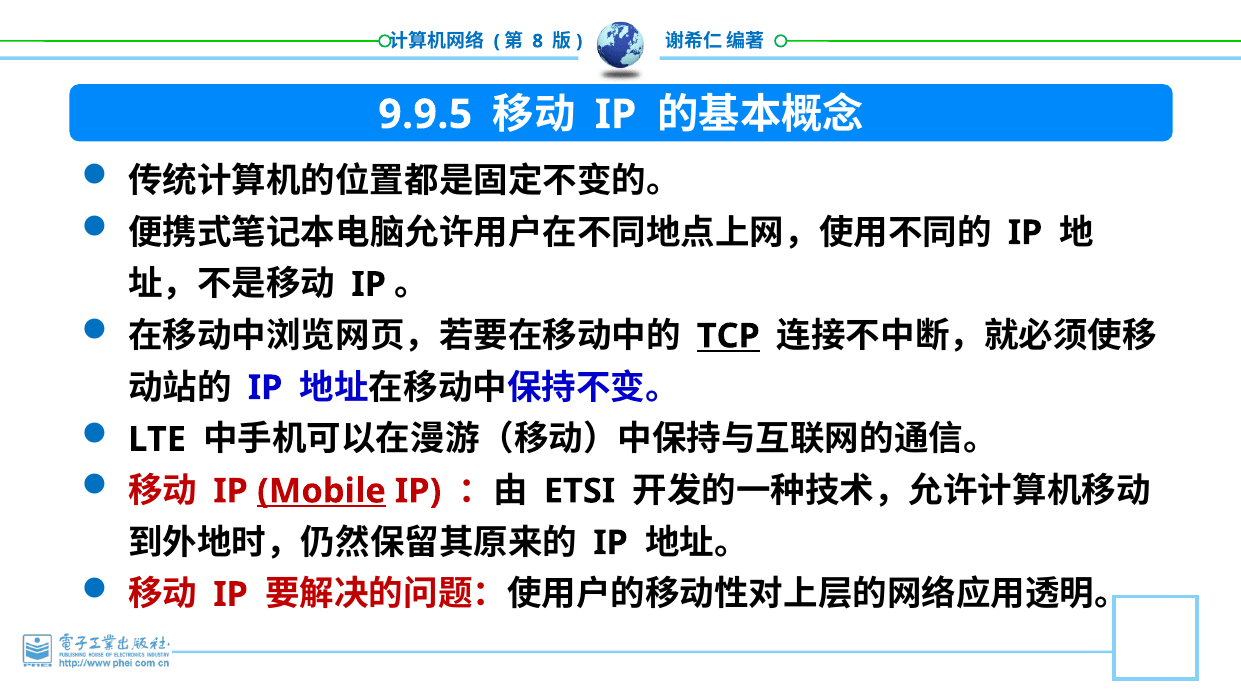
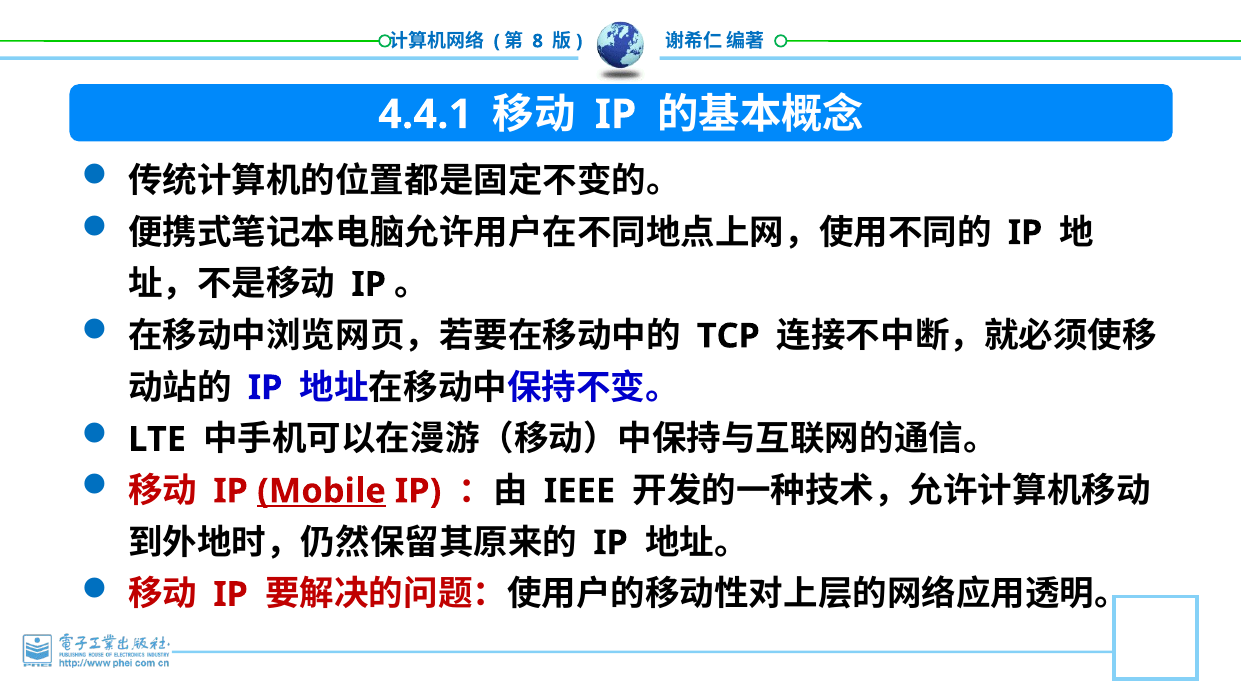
9.9.5: 9.9.5 -> 4.4.1 (425, 114)
TCP underline: present -> none (728, 336)
ETSI: ETSI -> IEEE (580, 491)
